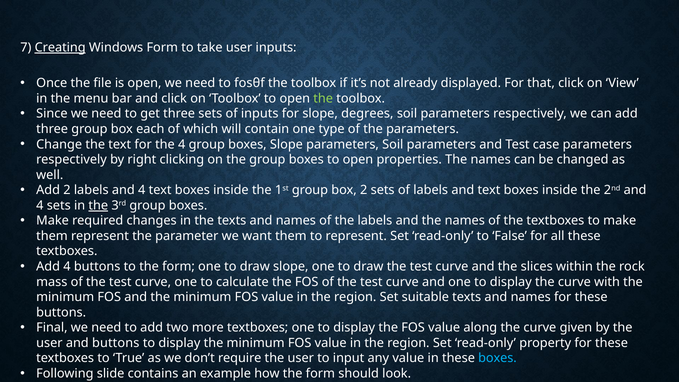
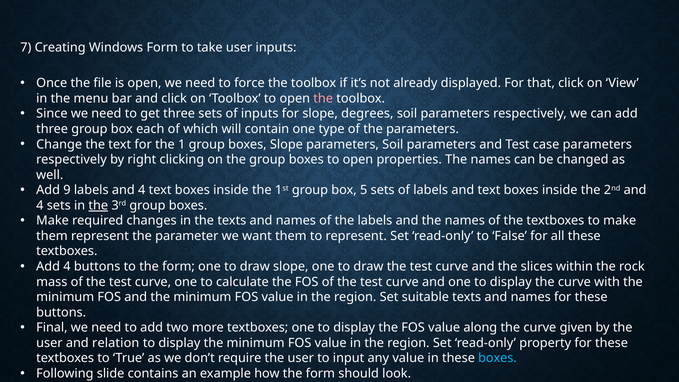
Creating underline: present -> none (60, 48)
fosθf: fosθf -> force (249, 83)
the colour: light green -> pink (323, 98)
the 4: 4 -> 1 (182, 144)
Add 2: 2 -> 9 (67, 190)
box 2: 2 -> 5 (364, 190)
and buttons: buttons -> relation (116, 343)
